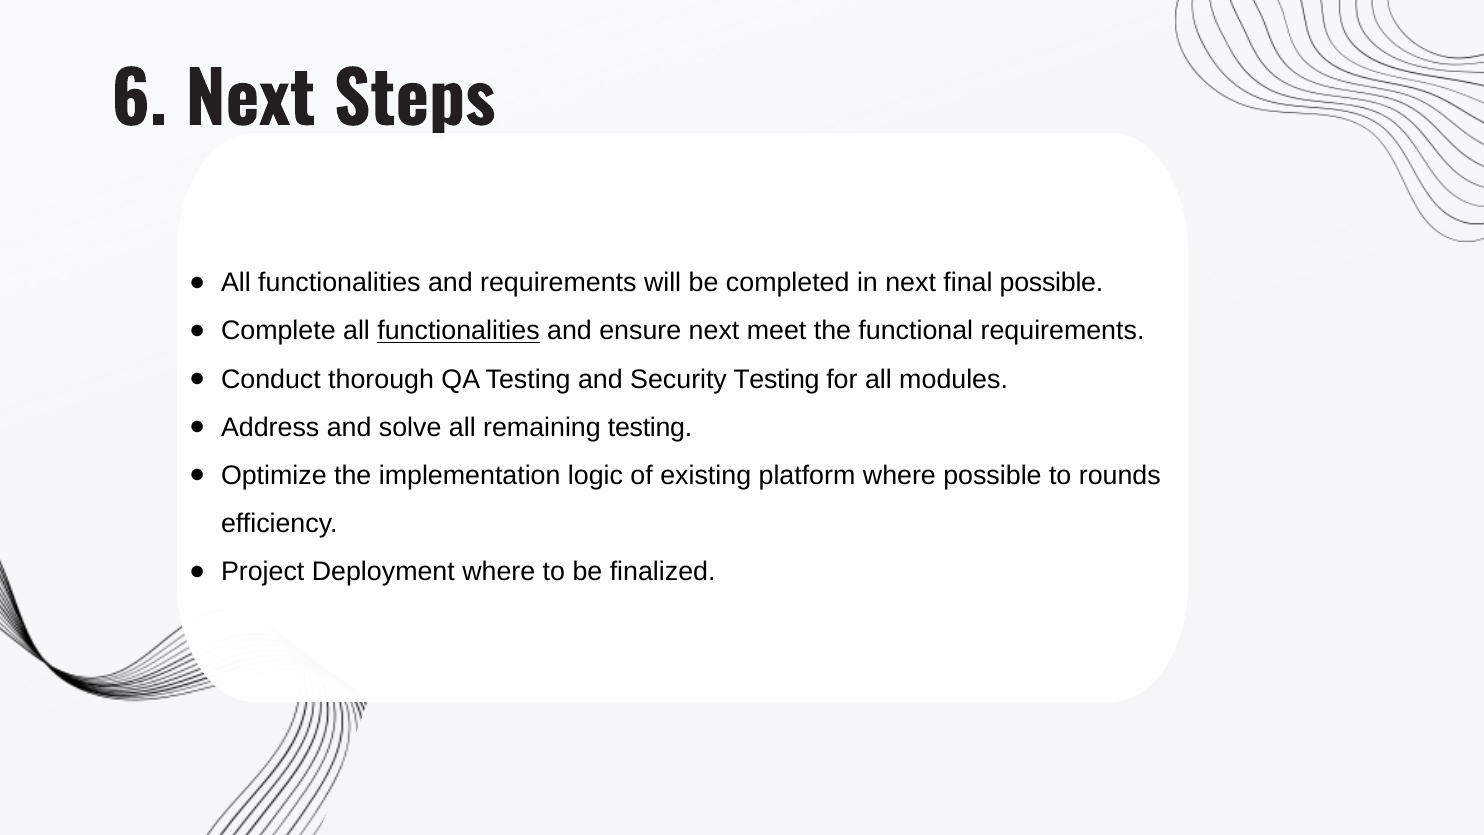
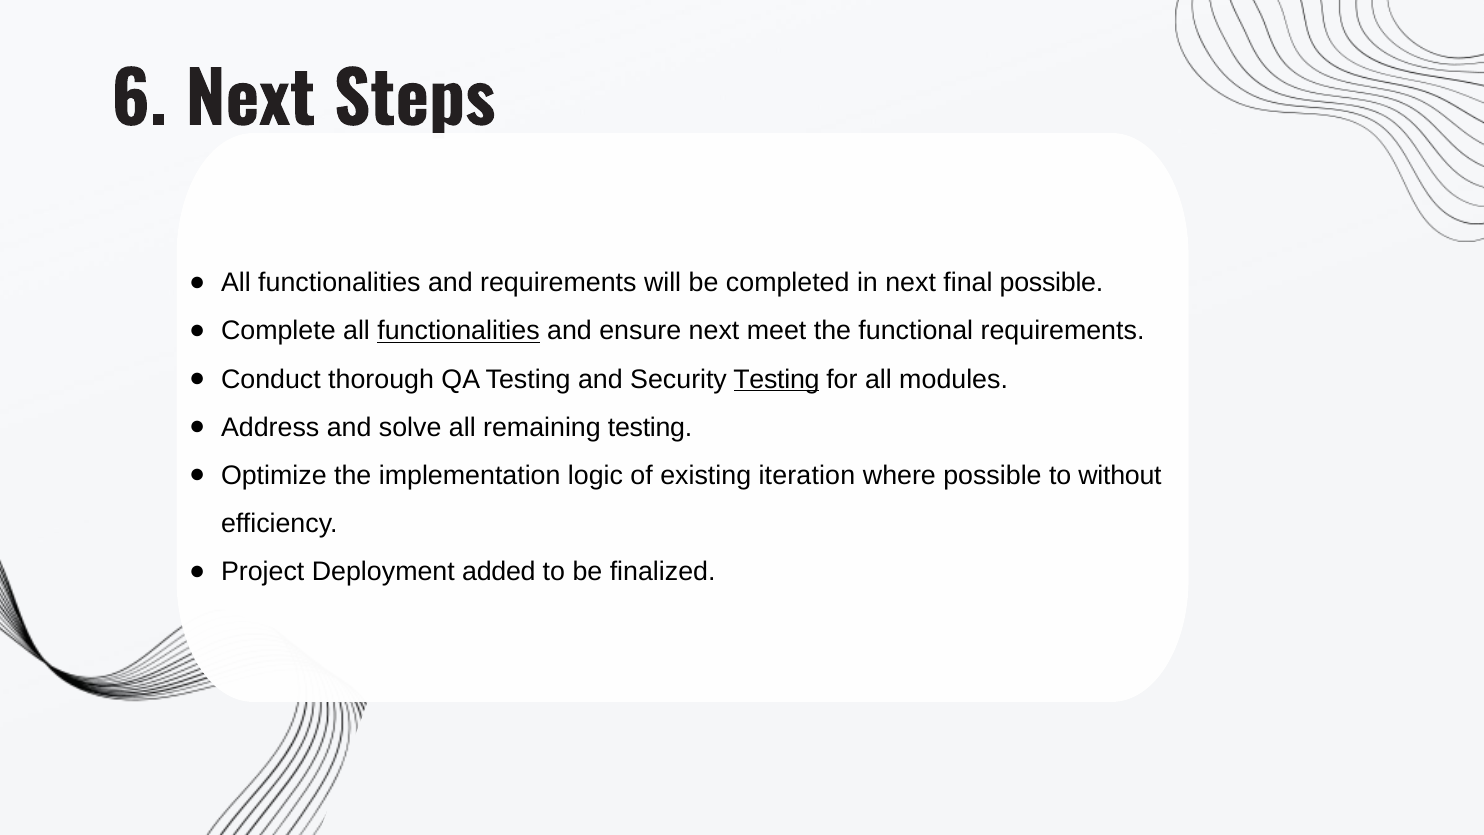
Testing underline: none -> present (776, 379)
platform: platform -> iteration (807, 475)
rounds: rounds -> without (1120, 475)
Deployment where: where -> added (499, 572)
